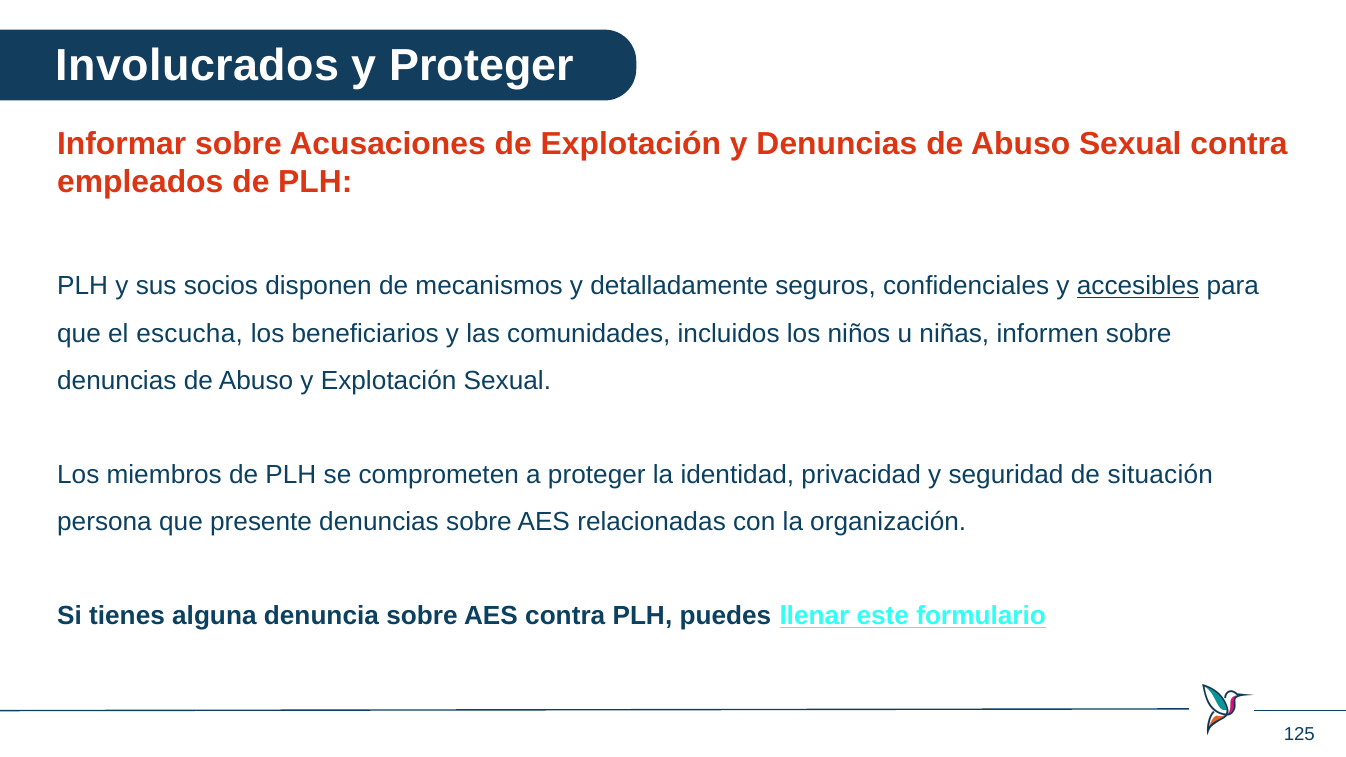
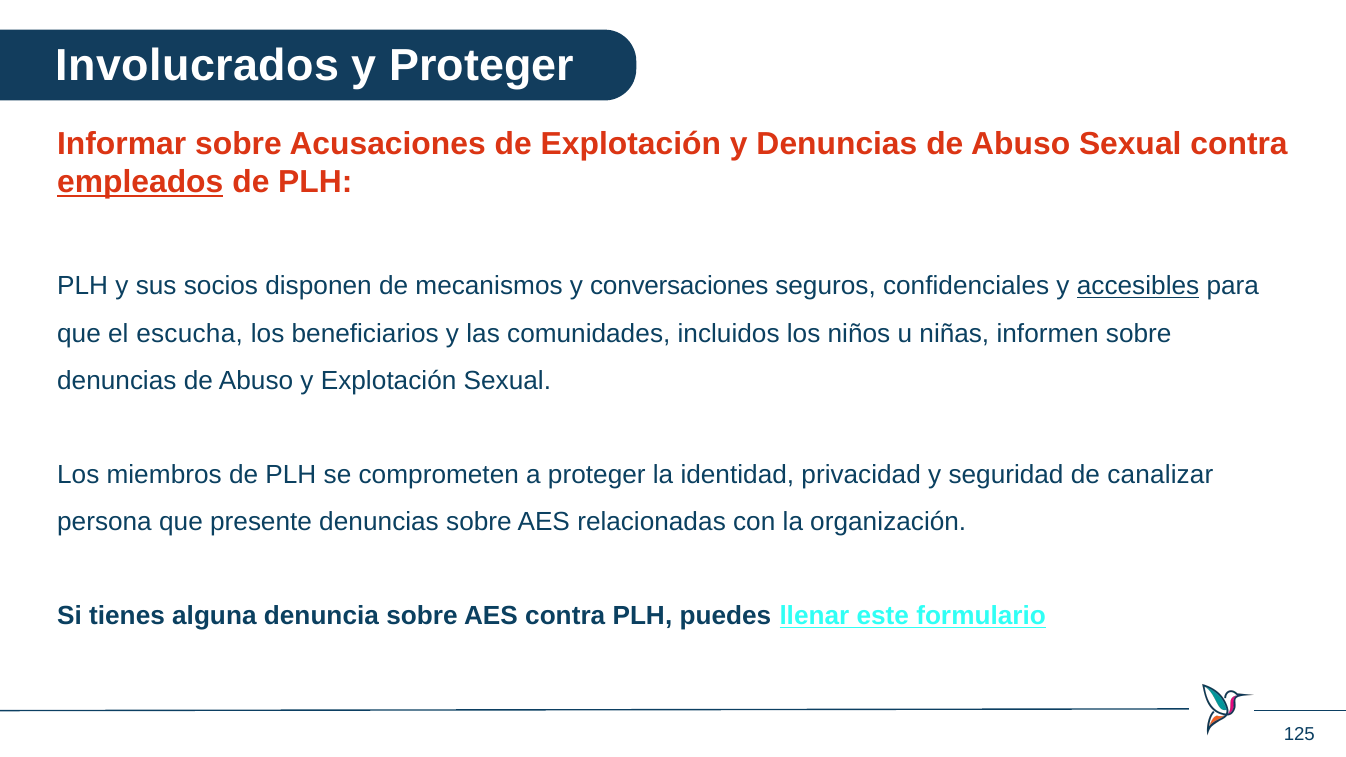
empleados underline: none -> present (140, 183)
detalladamente: detalladamente -> conversaciones (679, 286)
situación: situación -> canalizar (1160, 475)
